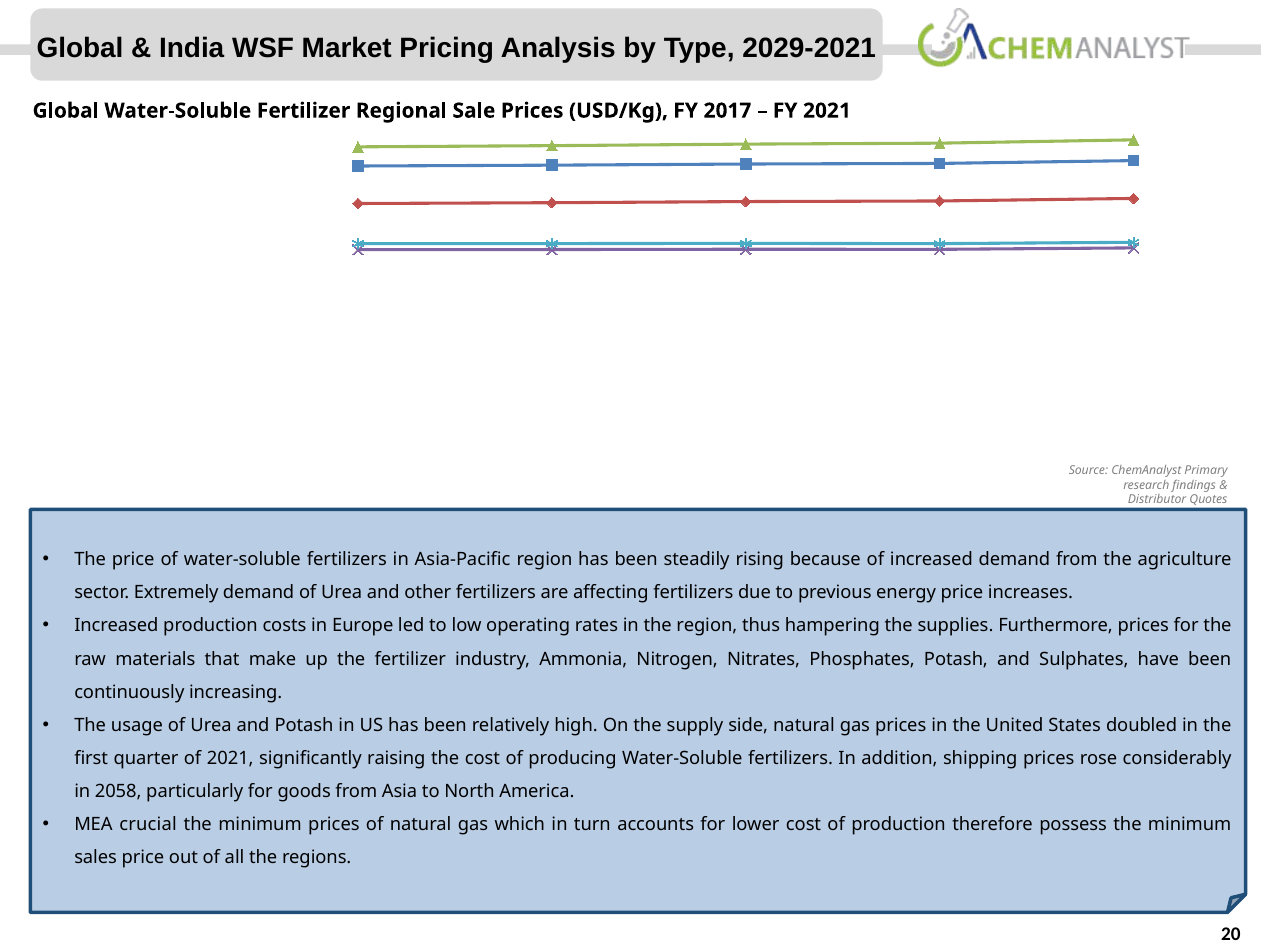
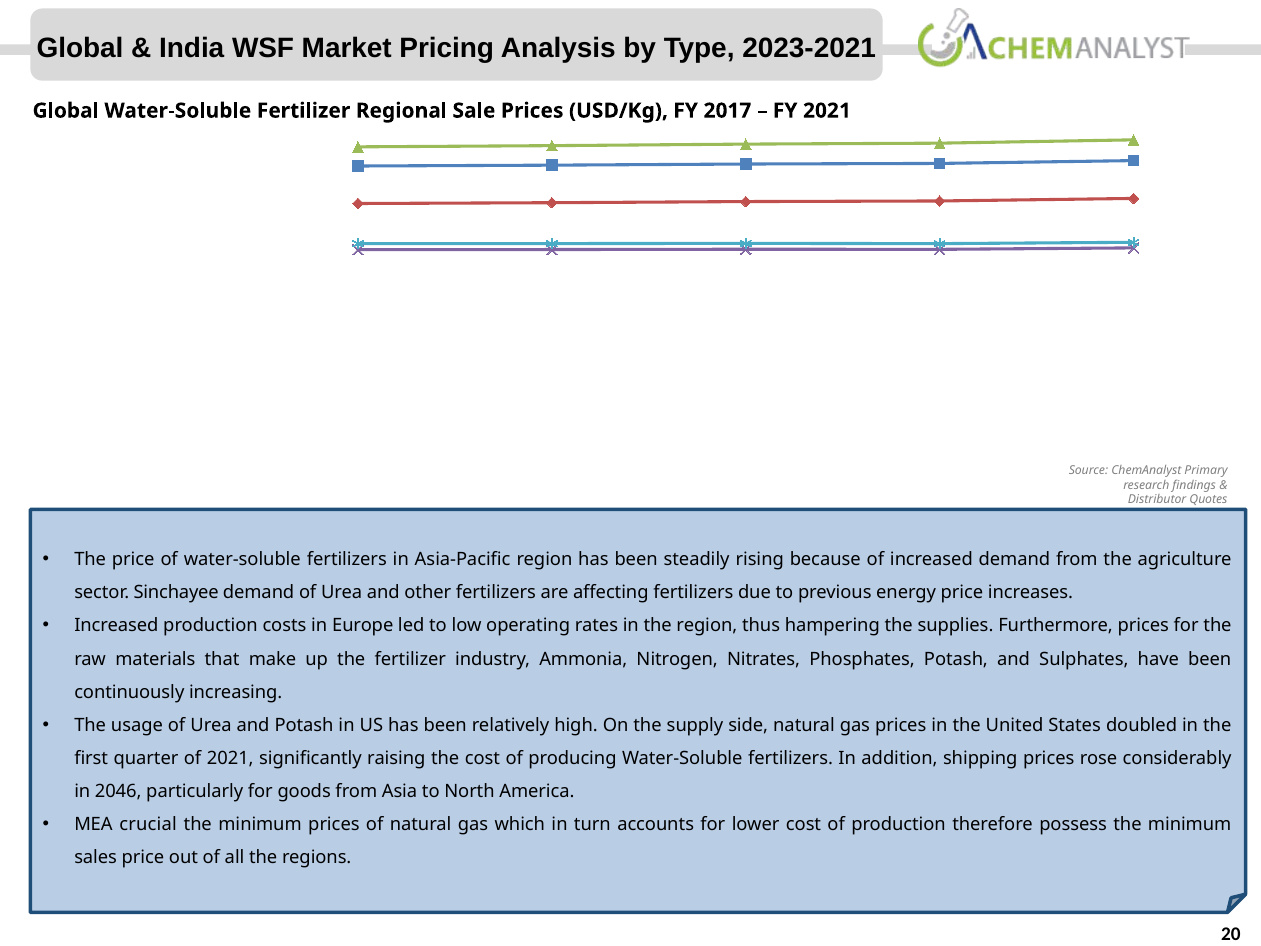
2029-2021: 2029-2021 -> 2023-2021 (809, 48)
Extremely: Extremely -> Sinchayee (176, 593)
2058: 2058 -> 2046 (118, 791)
